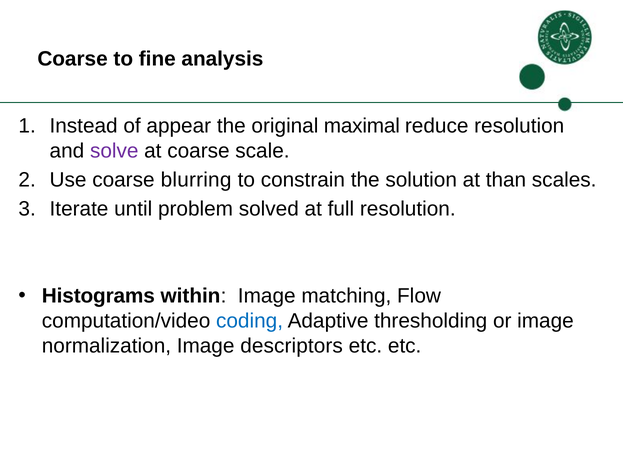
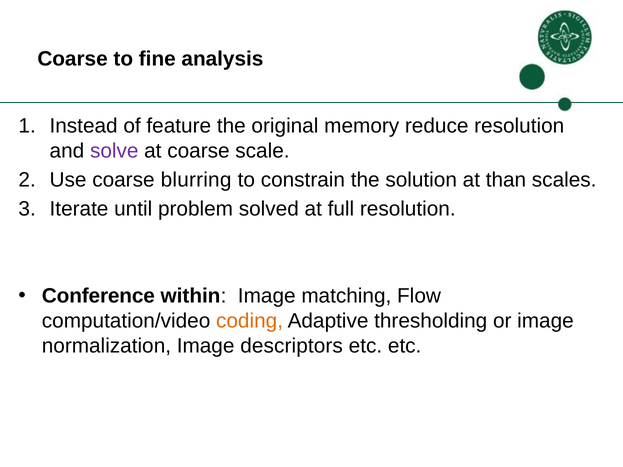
appear: appear -> feature (179, 126)
maximal: maximal -> memory (362, 126)
Histograms: Histograms -> Conference (98, 296)
coding colour: blue -> orange (250, 321)
